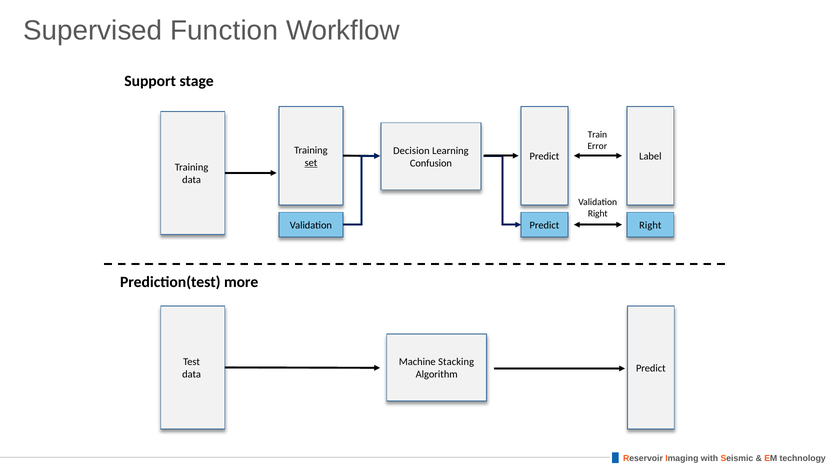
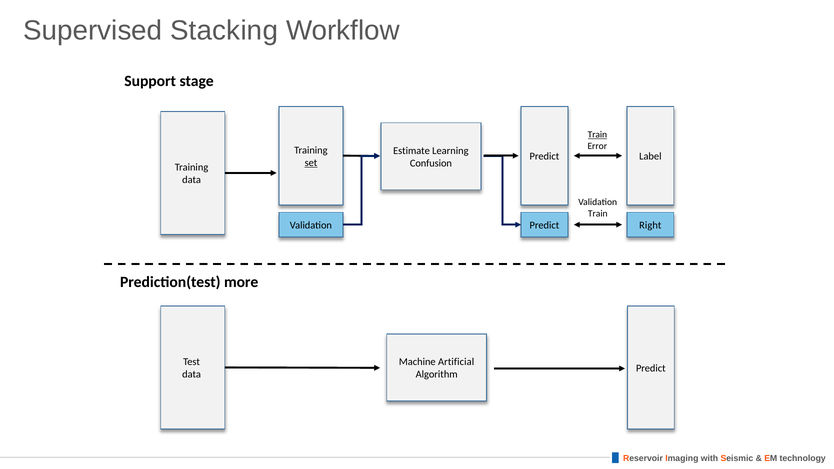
Function: Function -> Stacking (224, 31)
Train underline: none -> present (597, 135)
Decision: Decision -> Estimate (411, 151)
Right: Right -> Train (598, 214)
Stacking: Stacking -> Artificial (456, 362)
